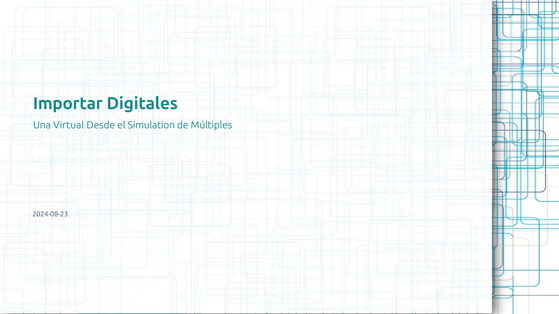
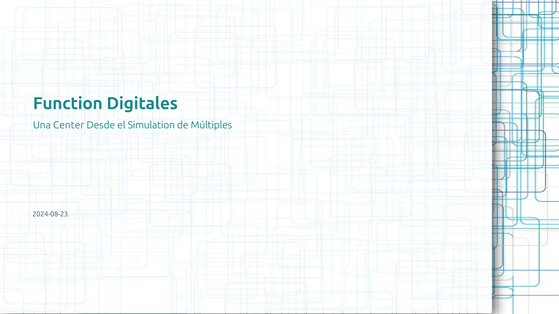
Importar: Importar -> Function (68, 104)
Virtual: Virtual -> Center (69, 126)
